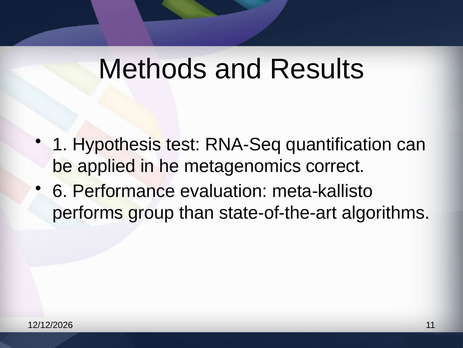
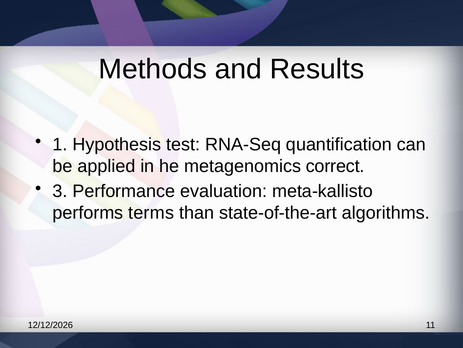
6: 6 -> 3 (60, 191)
group: group -> terms (151, 213)
